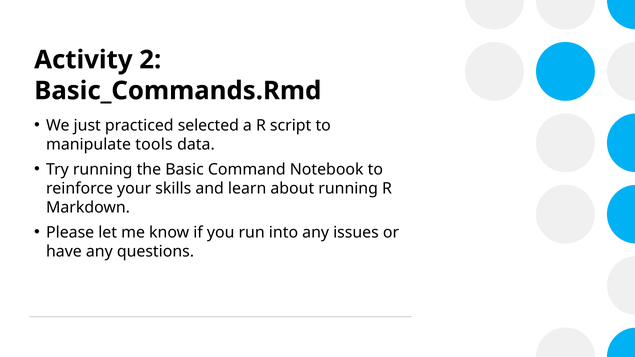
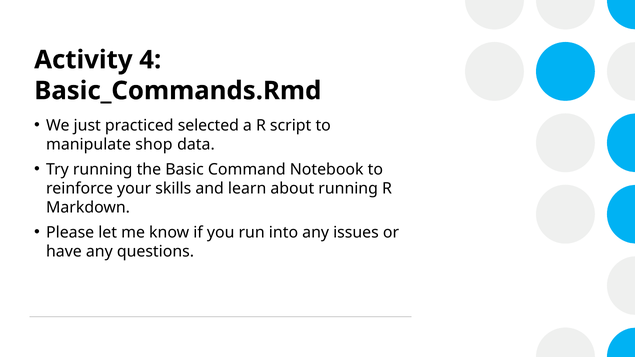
2: 2 -> 4 (150, 60)
tools: tools -> shop (154, 145)
